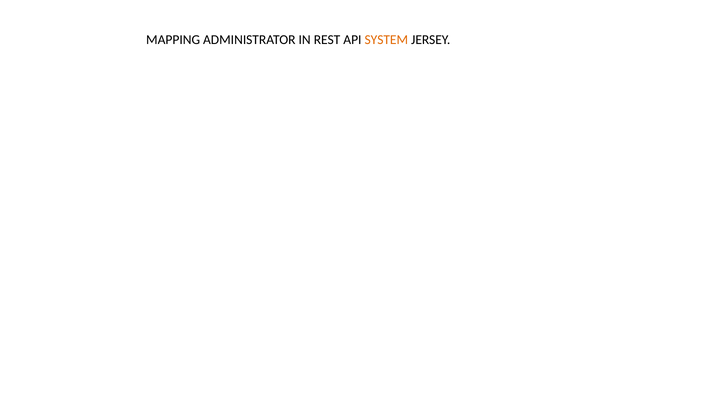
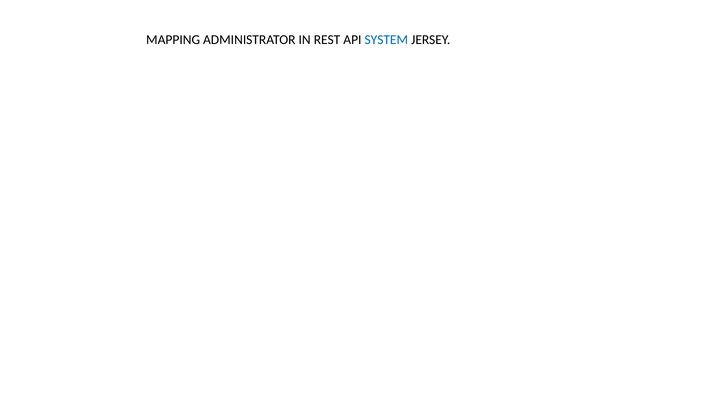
SYSTEM colour: orange -> blue (386, 40)
